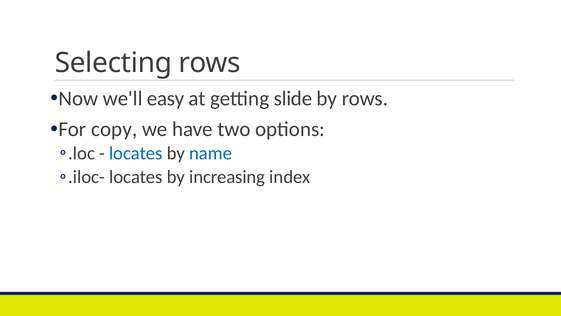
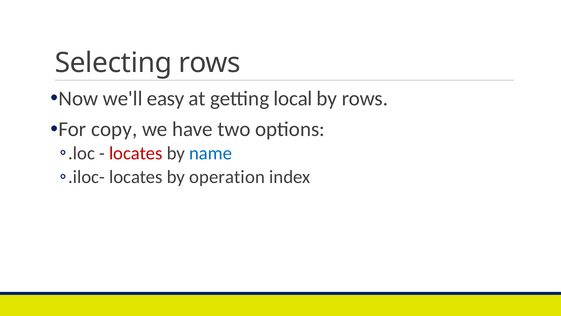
slide: slide -> local (293, 98)
locates colour: blue -> red (136, 153)
increasing: increasing -> operation (227, 177)
